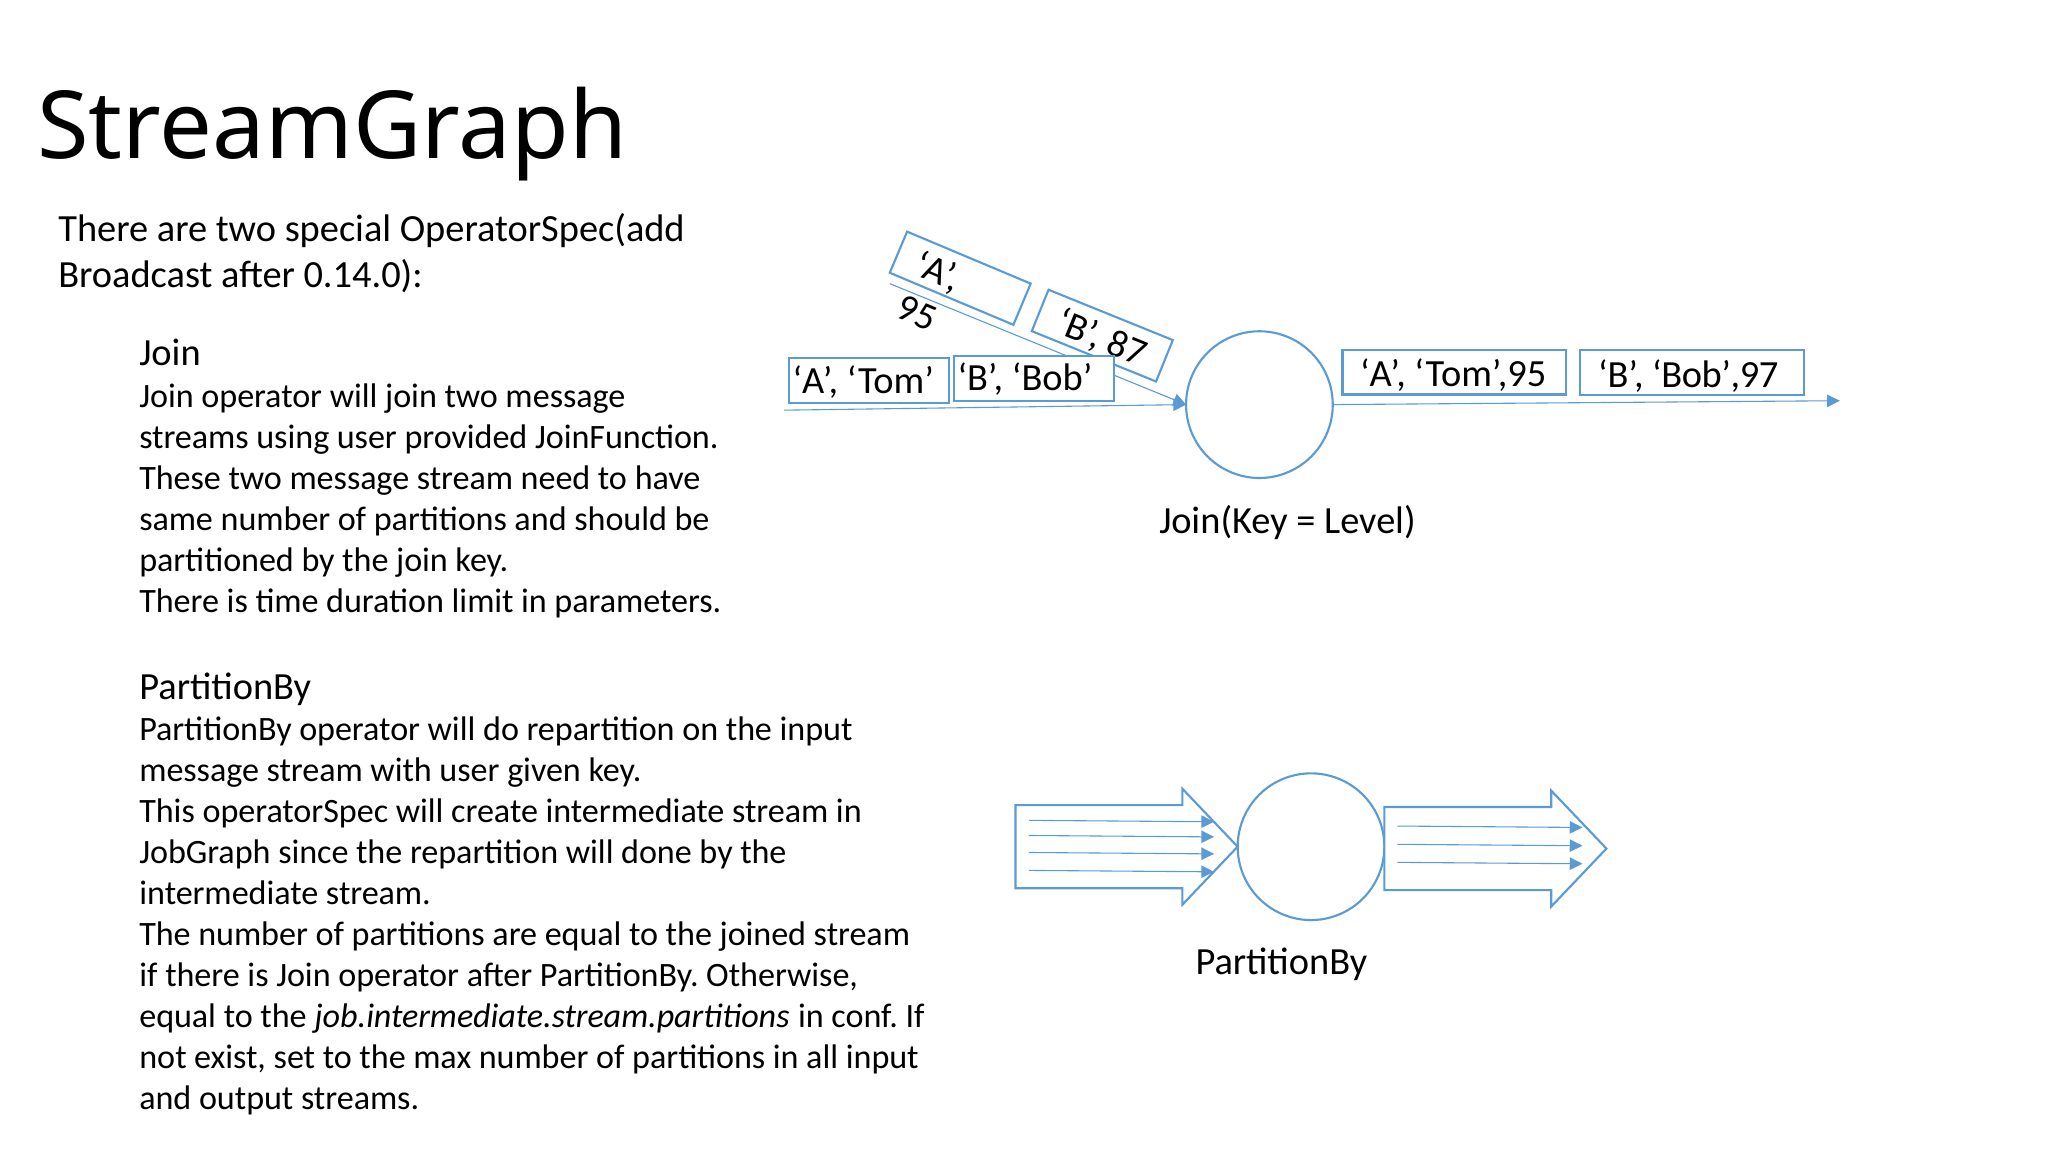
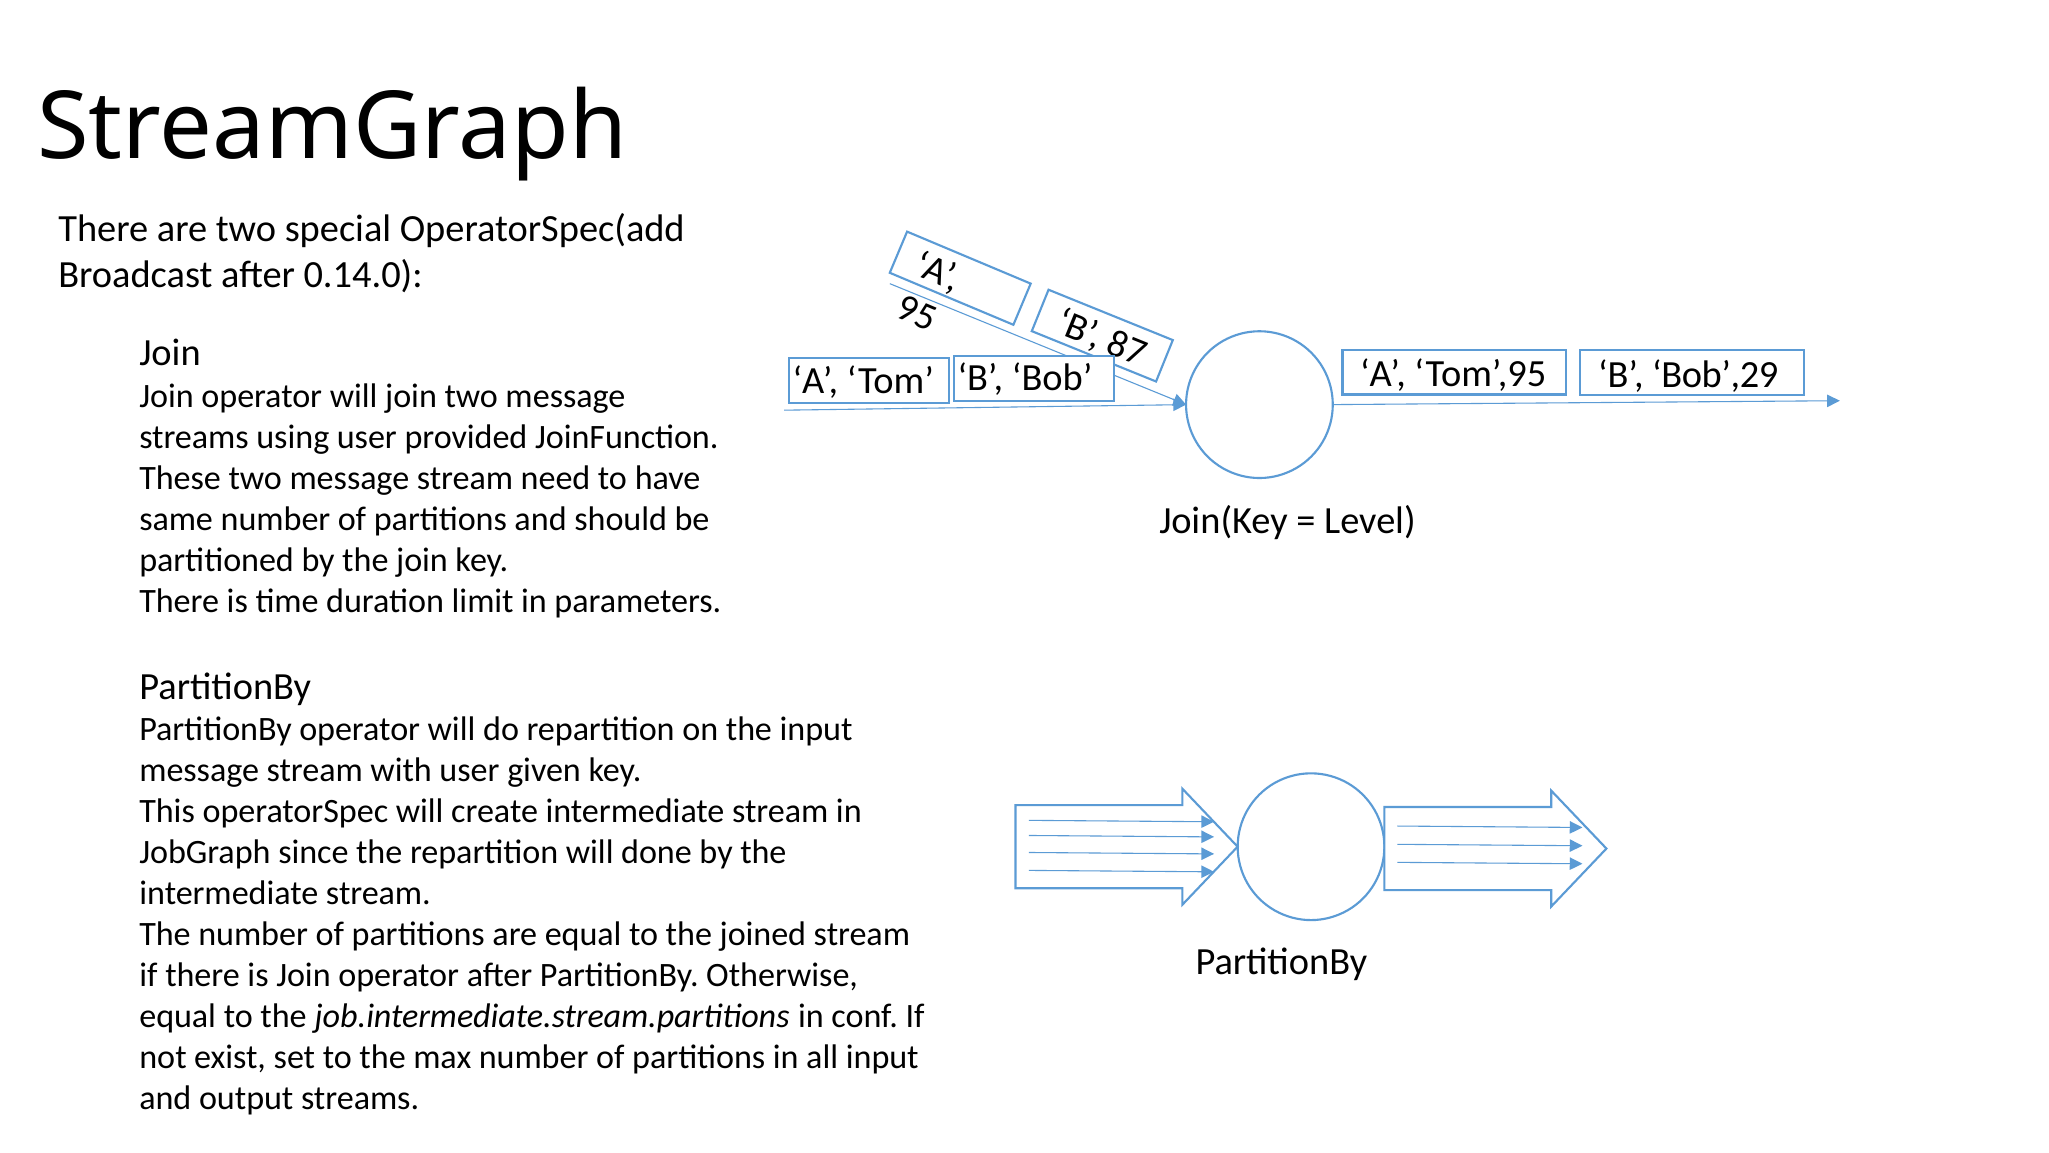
Bob’,97: Bob’,97 -> Bob’,29 (1715, 375)
